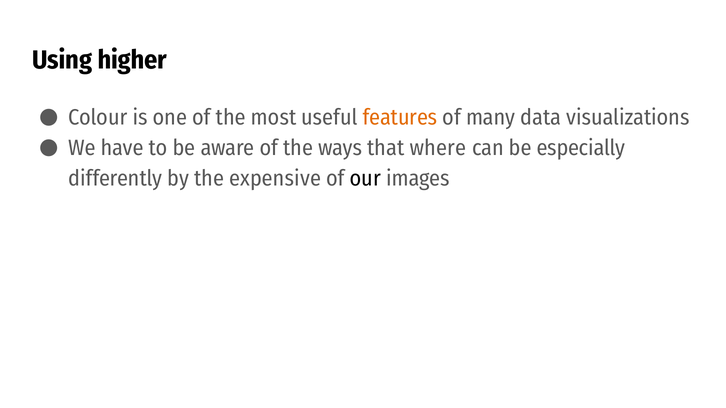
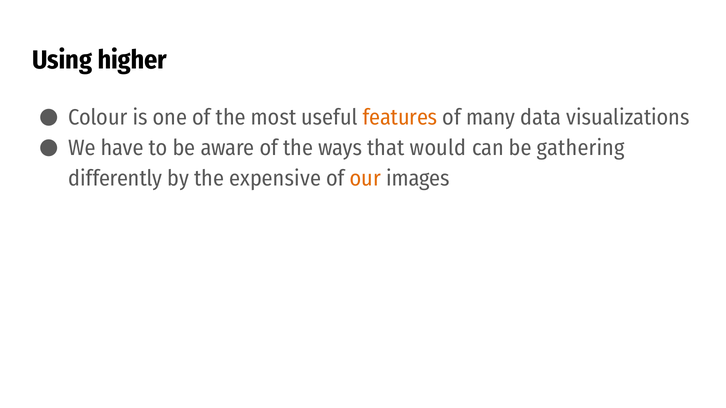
where: where -> would (438, 148)
especially: especially -> gathering (581, 148)
our colour: black -> orange (365, 179)
